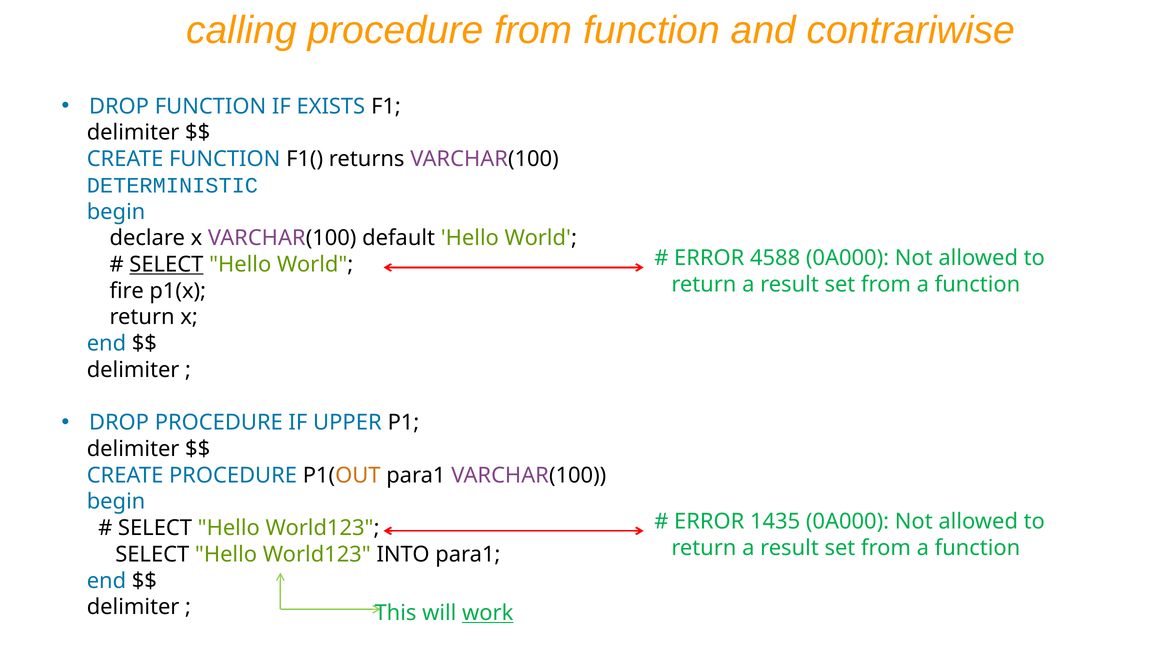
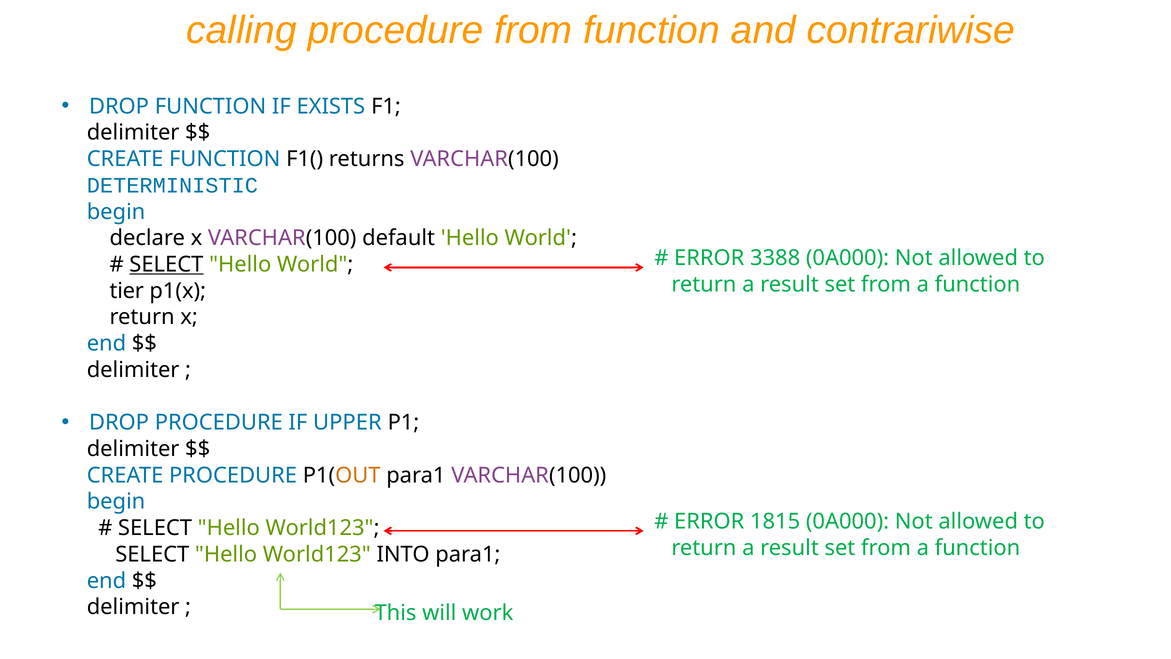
4588: 4588 -> 3388 (775, 258)
fire: fire -> tier (127, 291)
1435: 1435 -> 1815 (775, 521)
work underline: present -> none (488, 613)
